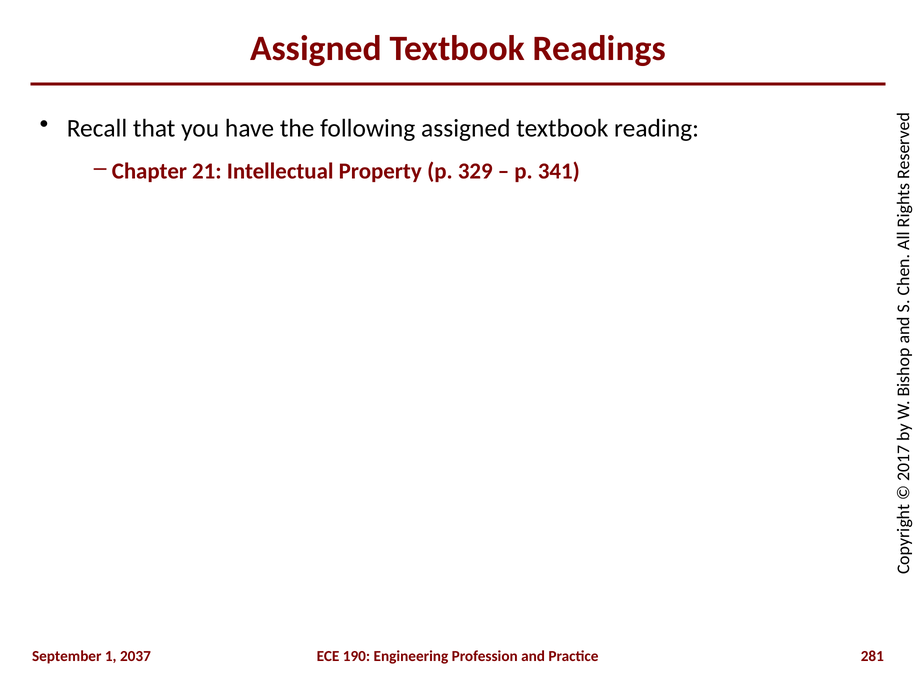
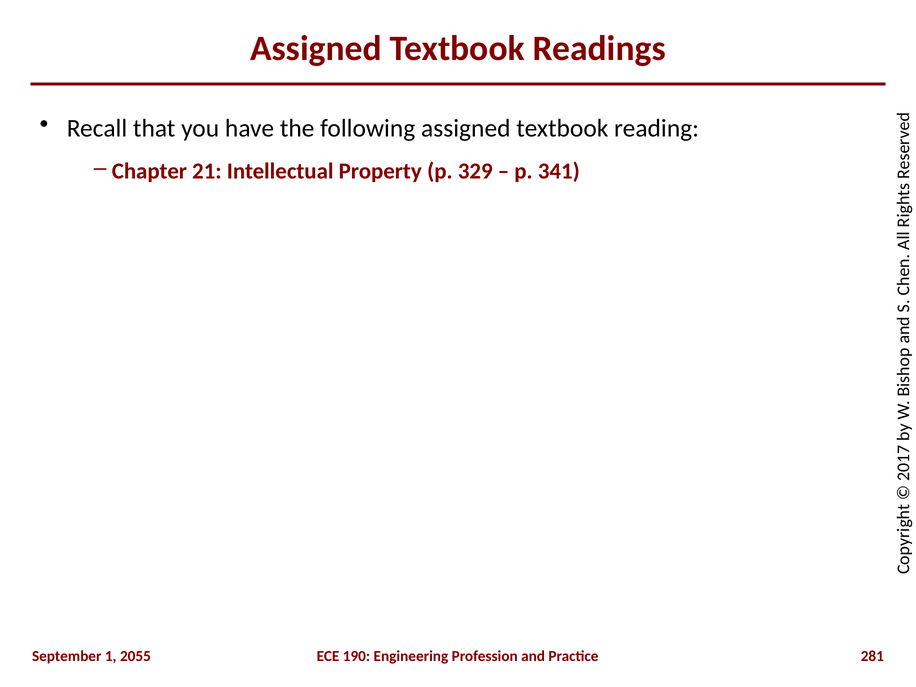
2037: 2037 -> 2055 (135, 656)
